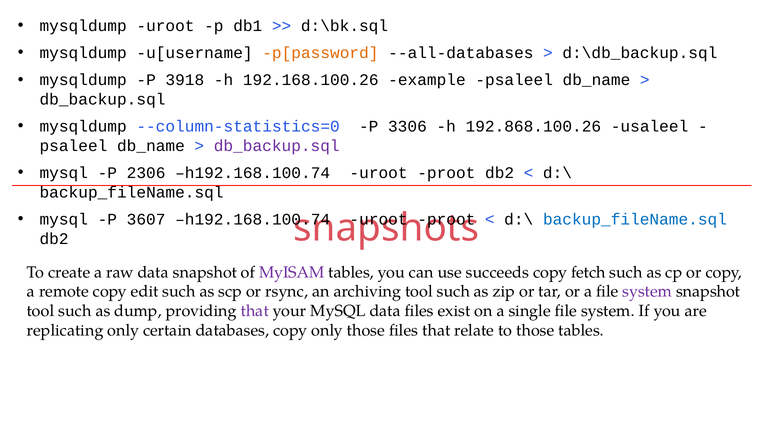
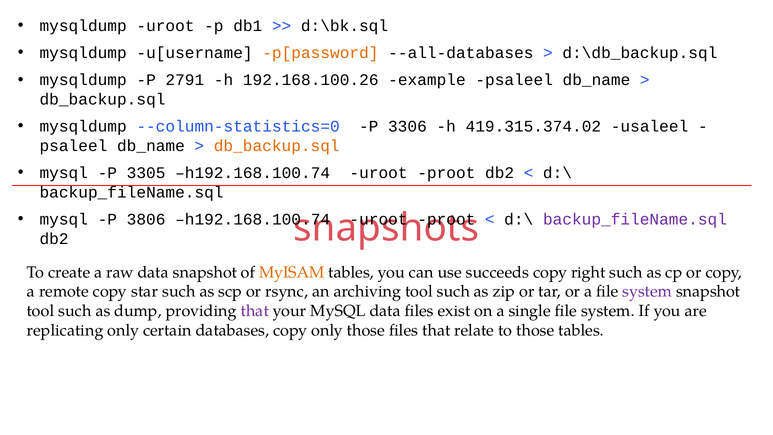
3918: 3918 -> 2791 (185, 80)
192.868.100.26: 192.868.100.26 -> 419.315.374.02 (533, 126)
db_backup.sql colour: purple -> orange (277, 146)
2306: 2306 -> 3305 (146, 173)
3607: 3607 -> 3806 (146, 219)
backup_fileName.sql colour: blue -> purple (635, 219)
MyISAM colour: purple -> orange (292, 272)
fetch: fetch -> right (588, 272)
edit: edit -> star (145, 291)
